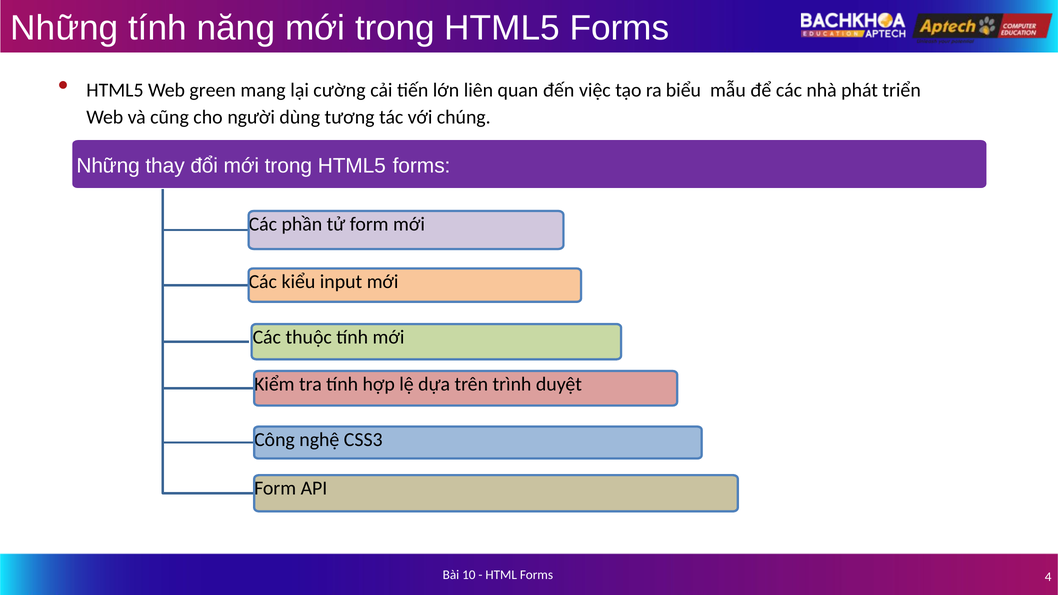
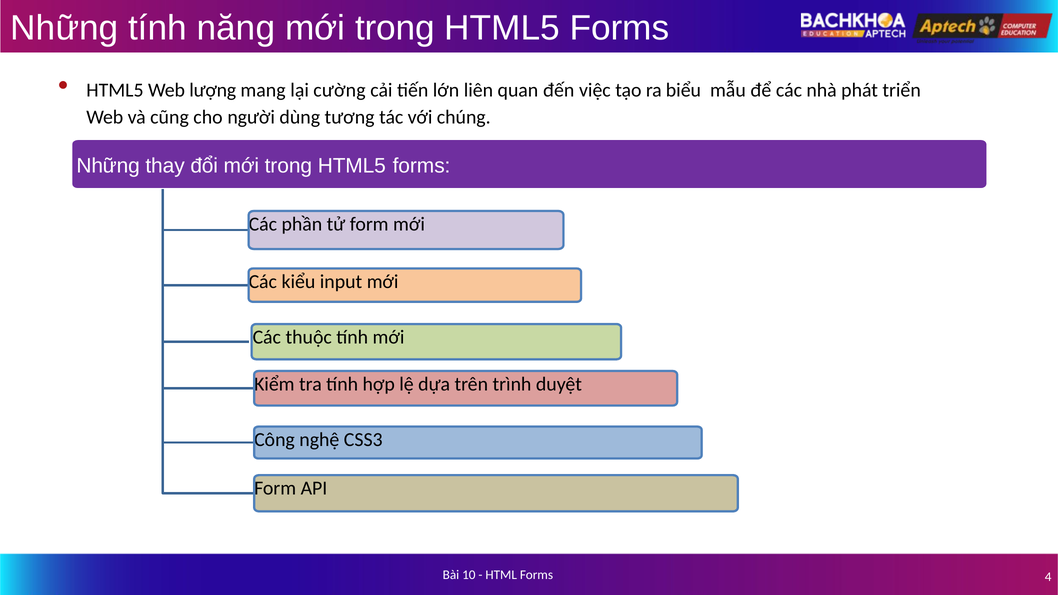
green: green -> lượng (213, 90)
